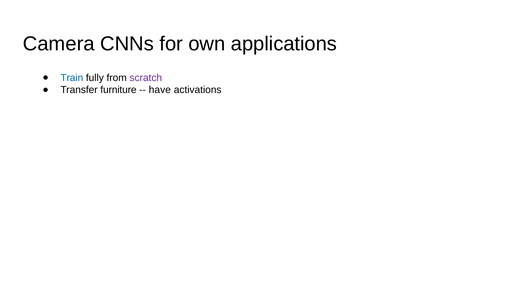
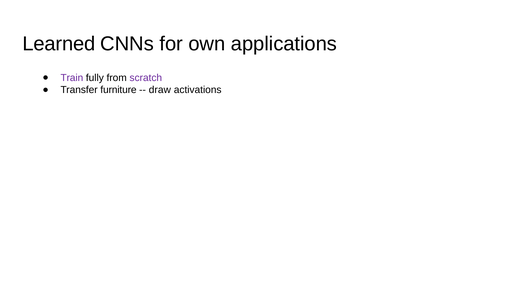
Camera: Camera -> Learned (59, 44)
Train colour: blue -> purple (72, 78)
have: have -> draw (160, 90)
